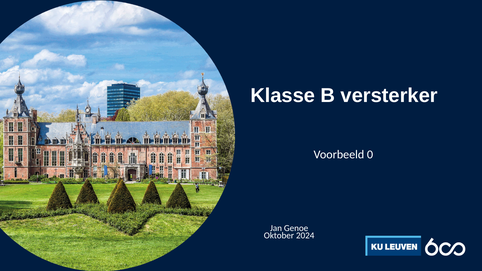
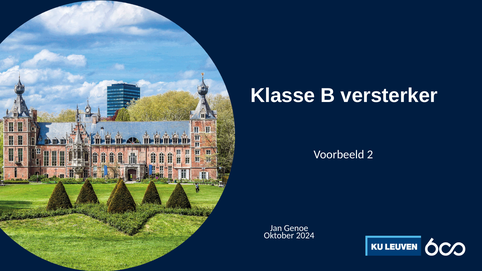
0: 0 -> 2 (370, 154)
